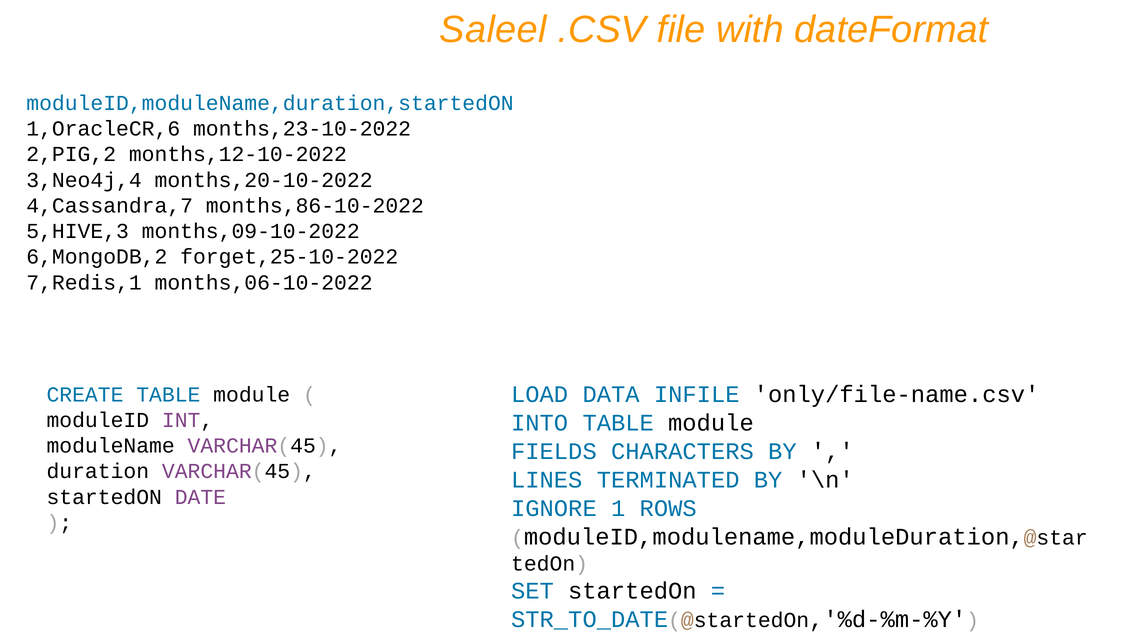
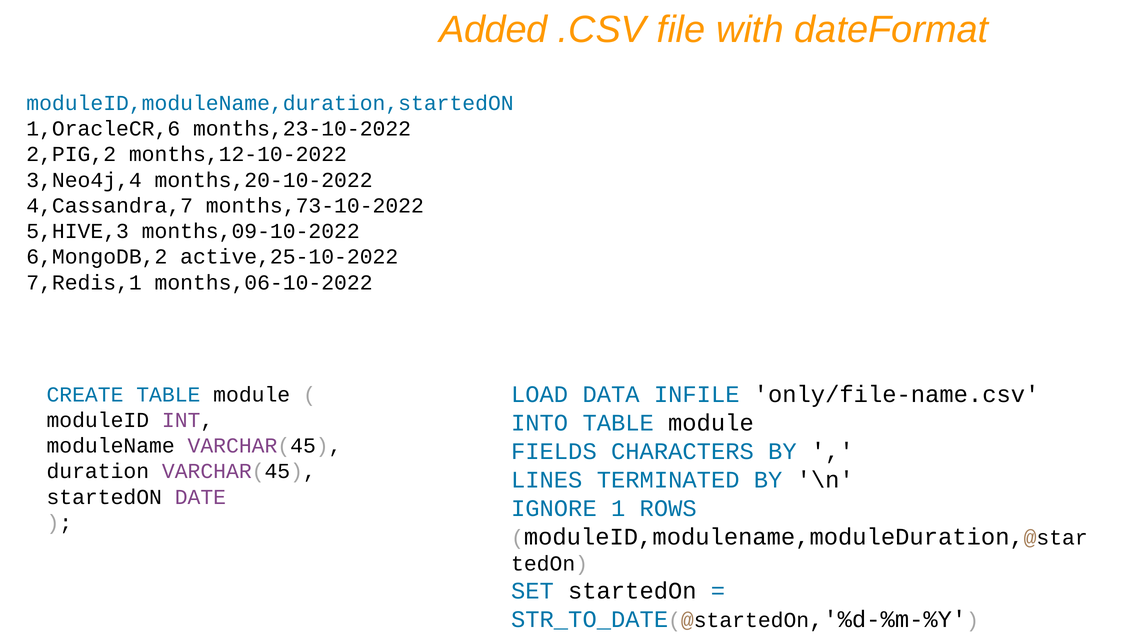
Saleel: Saleel -> Added (493, 30)
months,86-10-2022: months,86-10-2022 -> months,73-10-2022 (315, 206)
forget,25-10-2022: forget,25-10-2022 -> active,25-10-2022 (289, 257)
